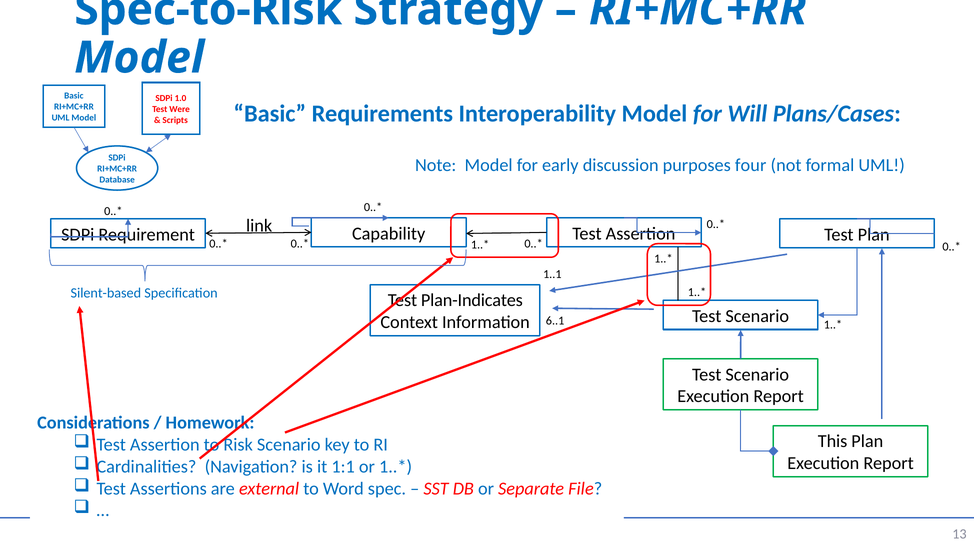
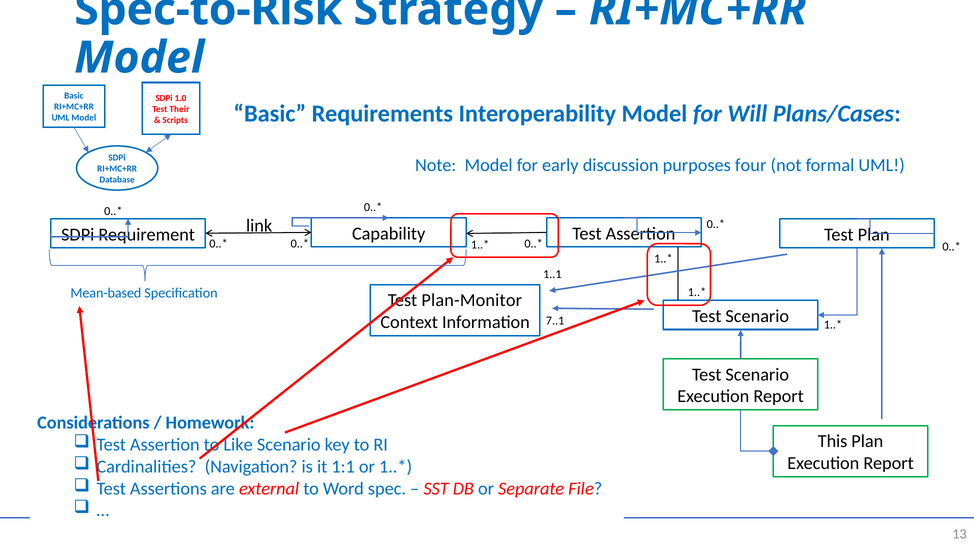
Were: Were -> Their (179, 109)
Silent-based: Silent-based -> Mean-based (106, 293)
Plan-Indicates: Plan-Indicates -> Plan-Monitor (472, 300)
6..1: 6..1 -> 7..1 (555, 321)
Risk: Risk -> Like (238, 445)
